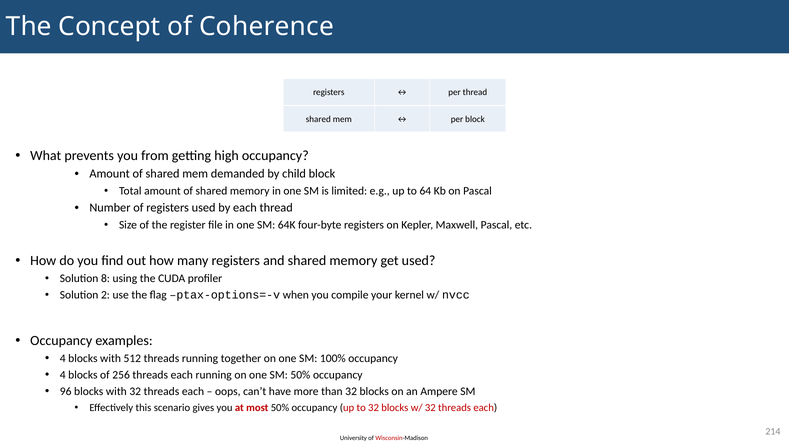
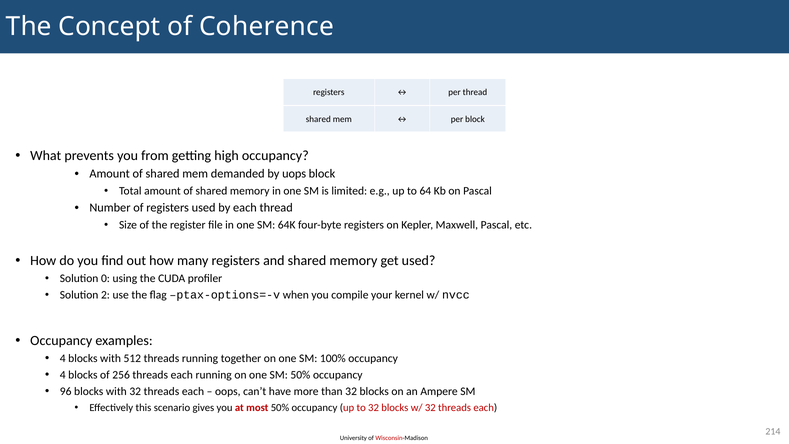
child: child -> uops (294, 174)
8: 8 -> 0 (105, 278)
